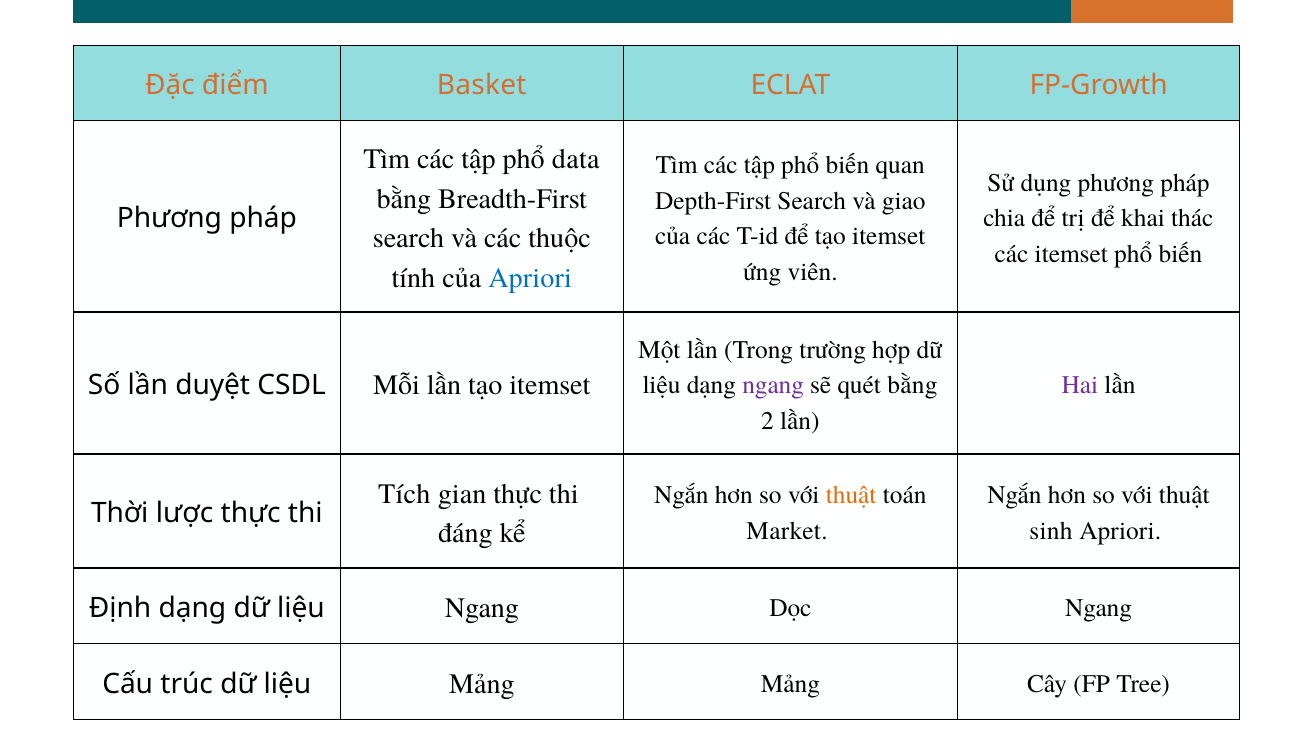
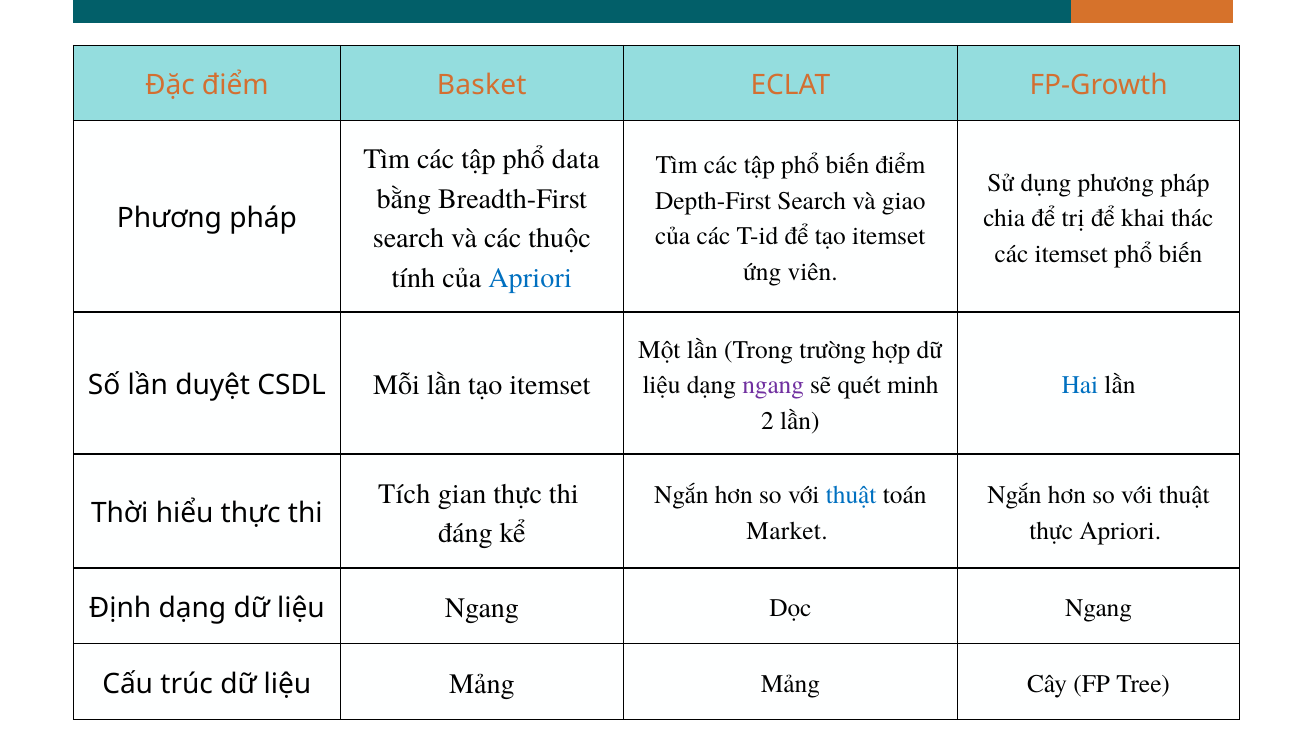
biến quan: quan -> điểm (900, 165)
quét bằng: bằng -> minh (913, 385)
Hai colour: purple -> blue (1080, 385)
thuật colour: orange -> blue (851, 495)
lược: lược -> hiểu (185, 513)
sinh: sinh -> thực (1051, 531)
